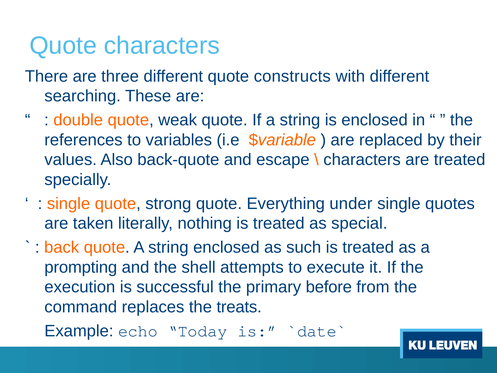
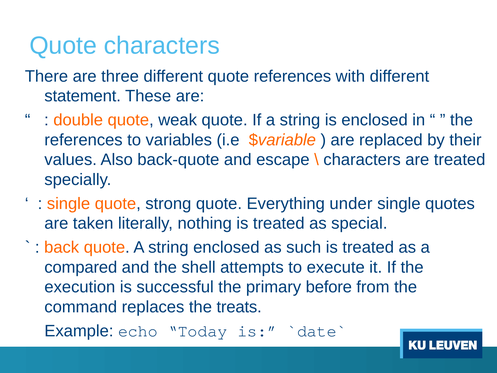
quote constructs: constructs -> references (292, 76)
searching: searching -> statement (83, 96)
prompting: prompting -> compared (81, 267)
